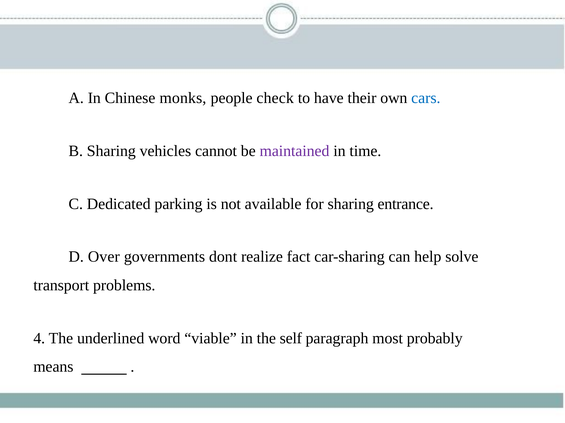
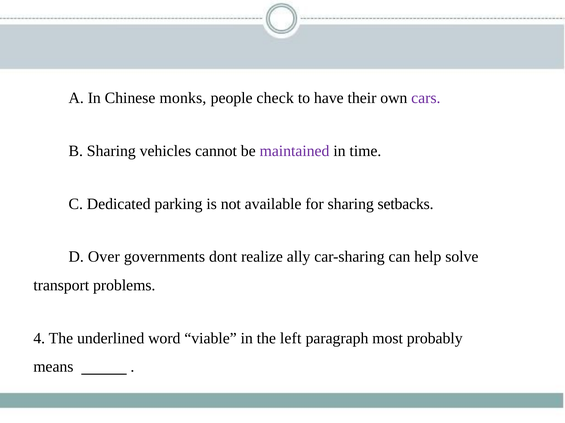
cars colour: blue -> purple (426, 98)
entrance: entrance -> setbacks (406, 204)
fact: fact -> ally (299, 257)
self: self -> left (291, 338)
